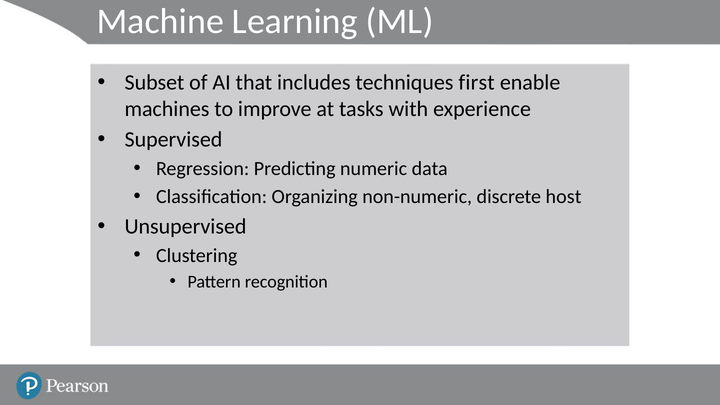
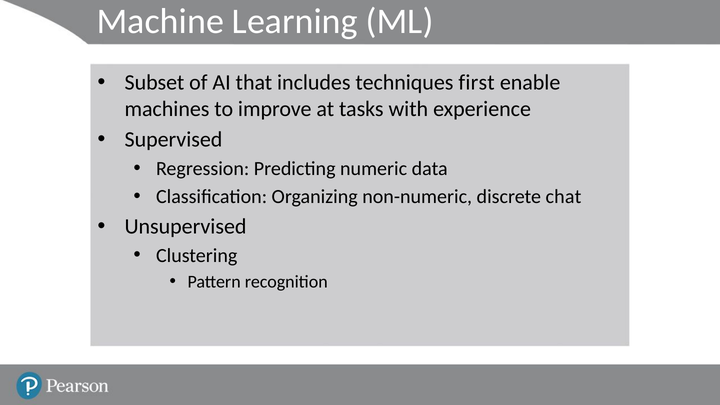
host: host -> chat (563, 197)
